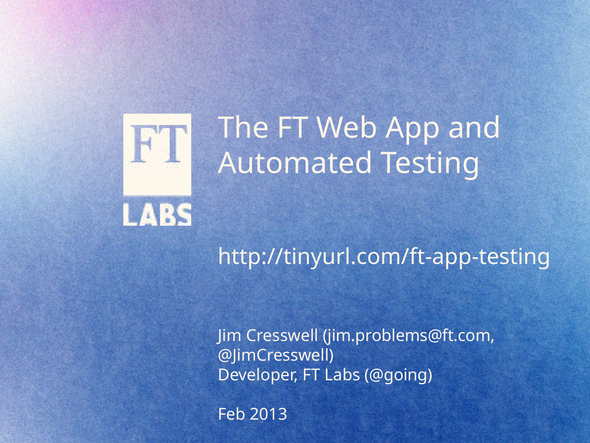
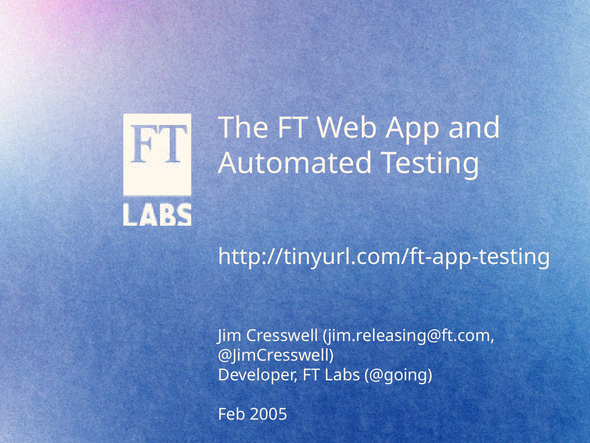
jim.problems@ft.com: jim.problems@ft.com -> jim.releasing@ft.com (409, 335)
2013: 2013 -> 2005 (269, 414)
